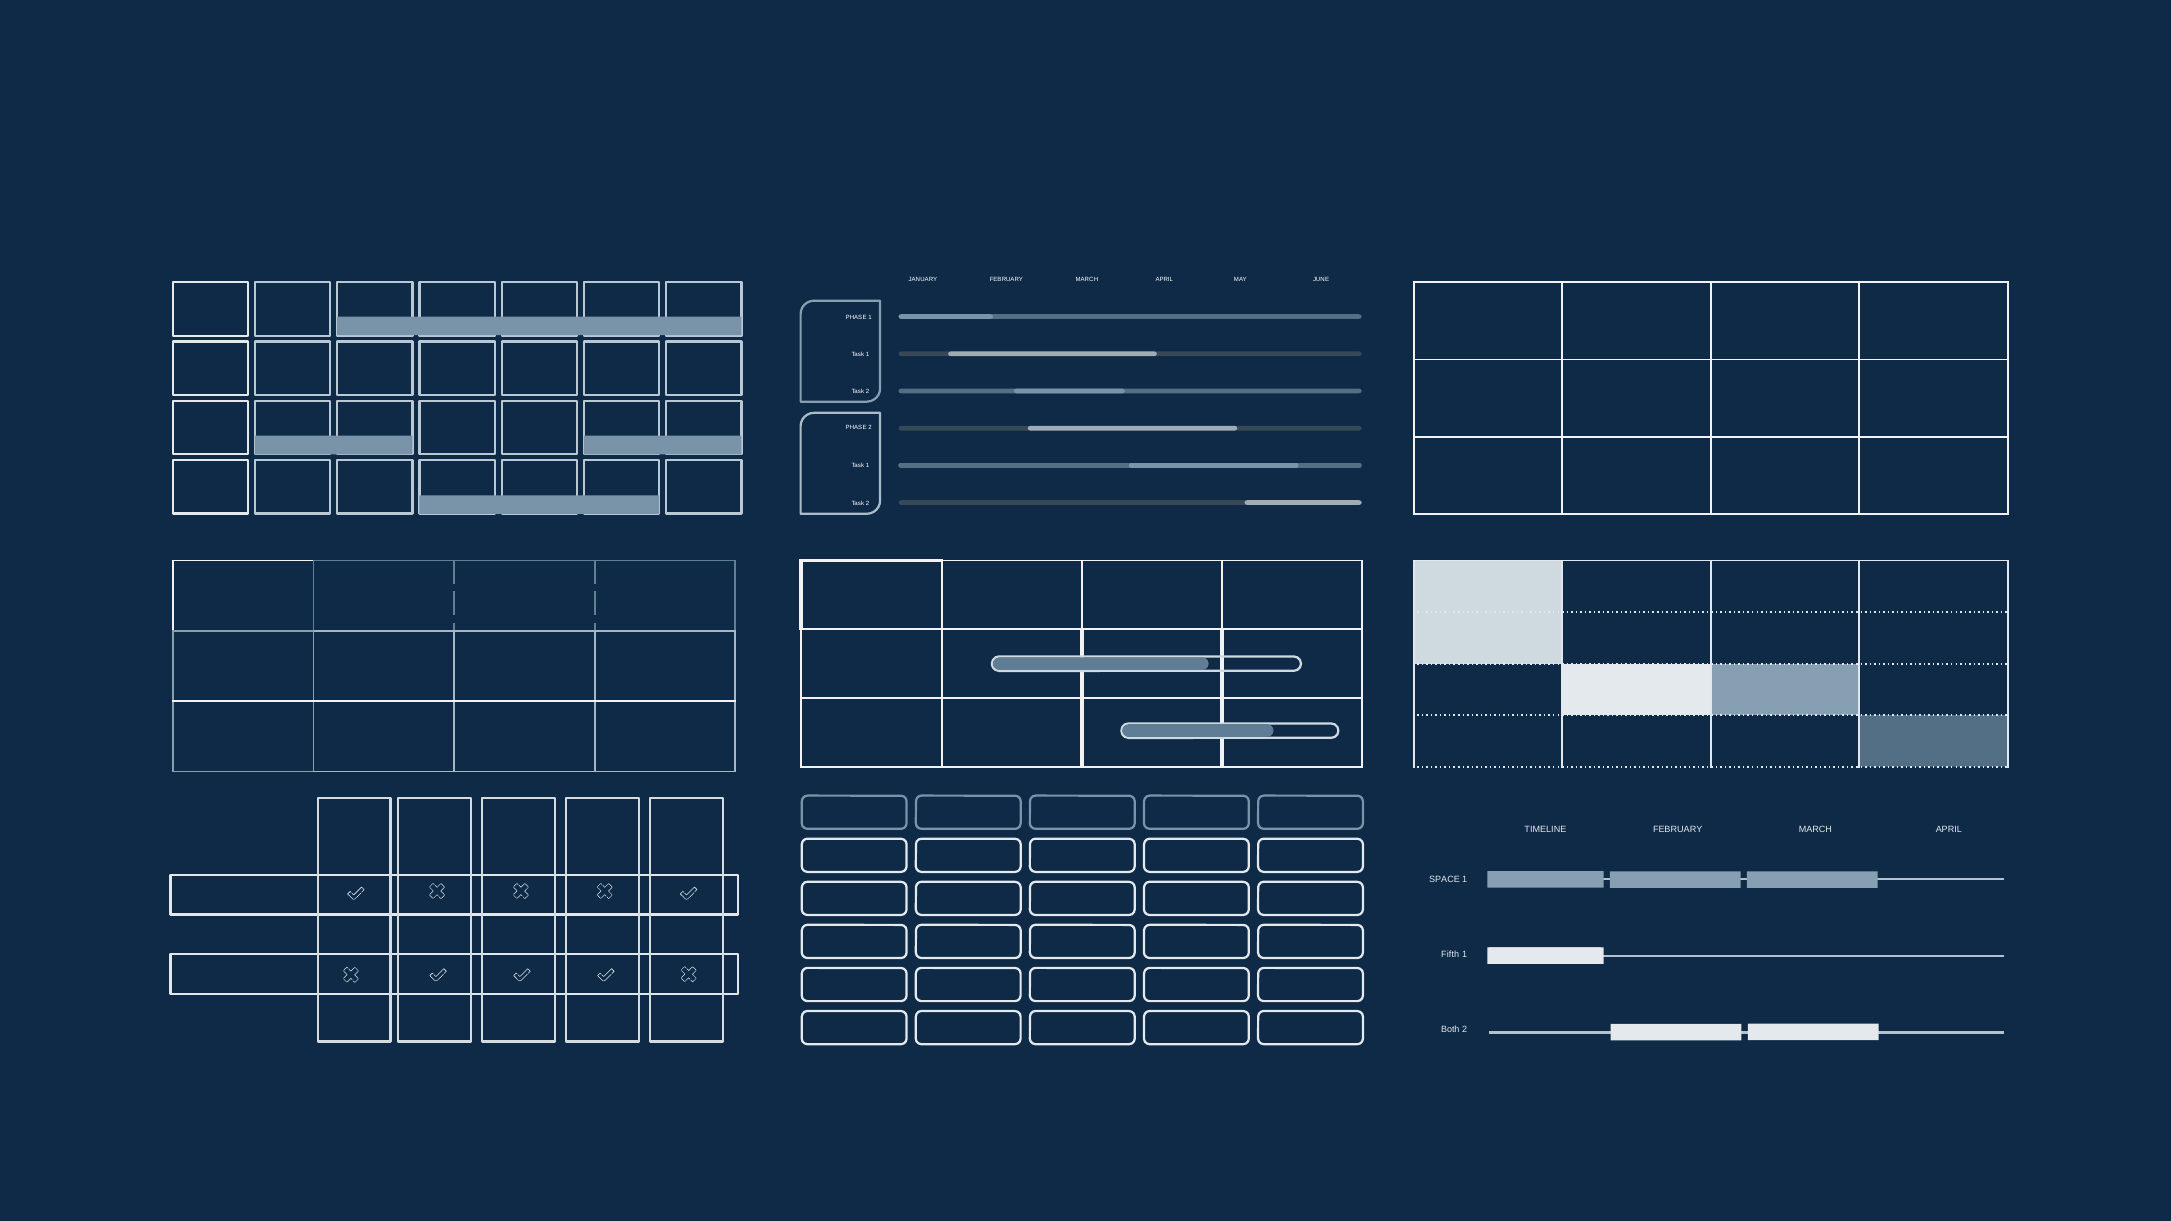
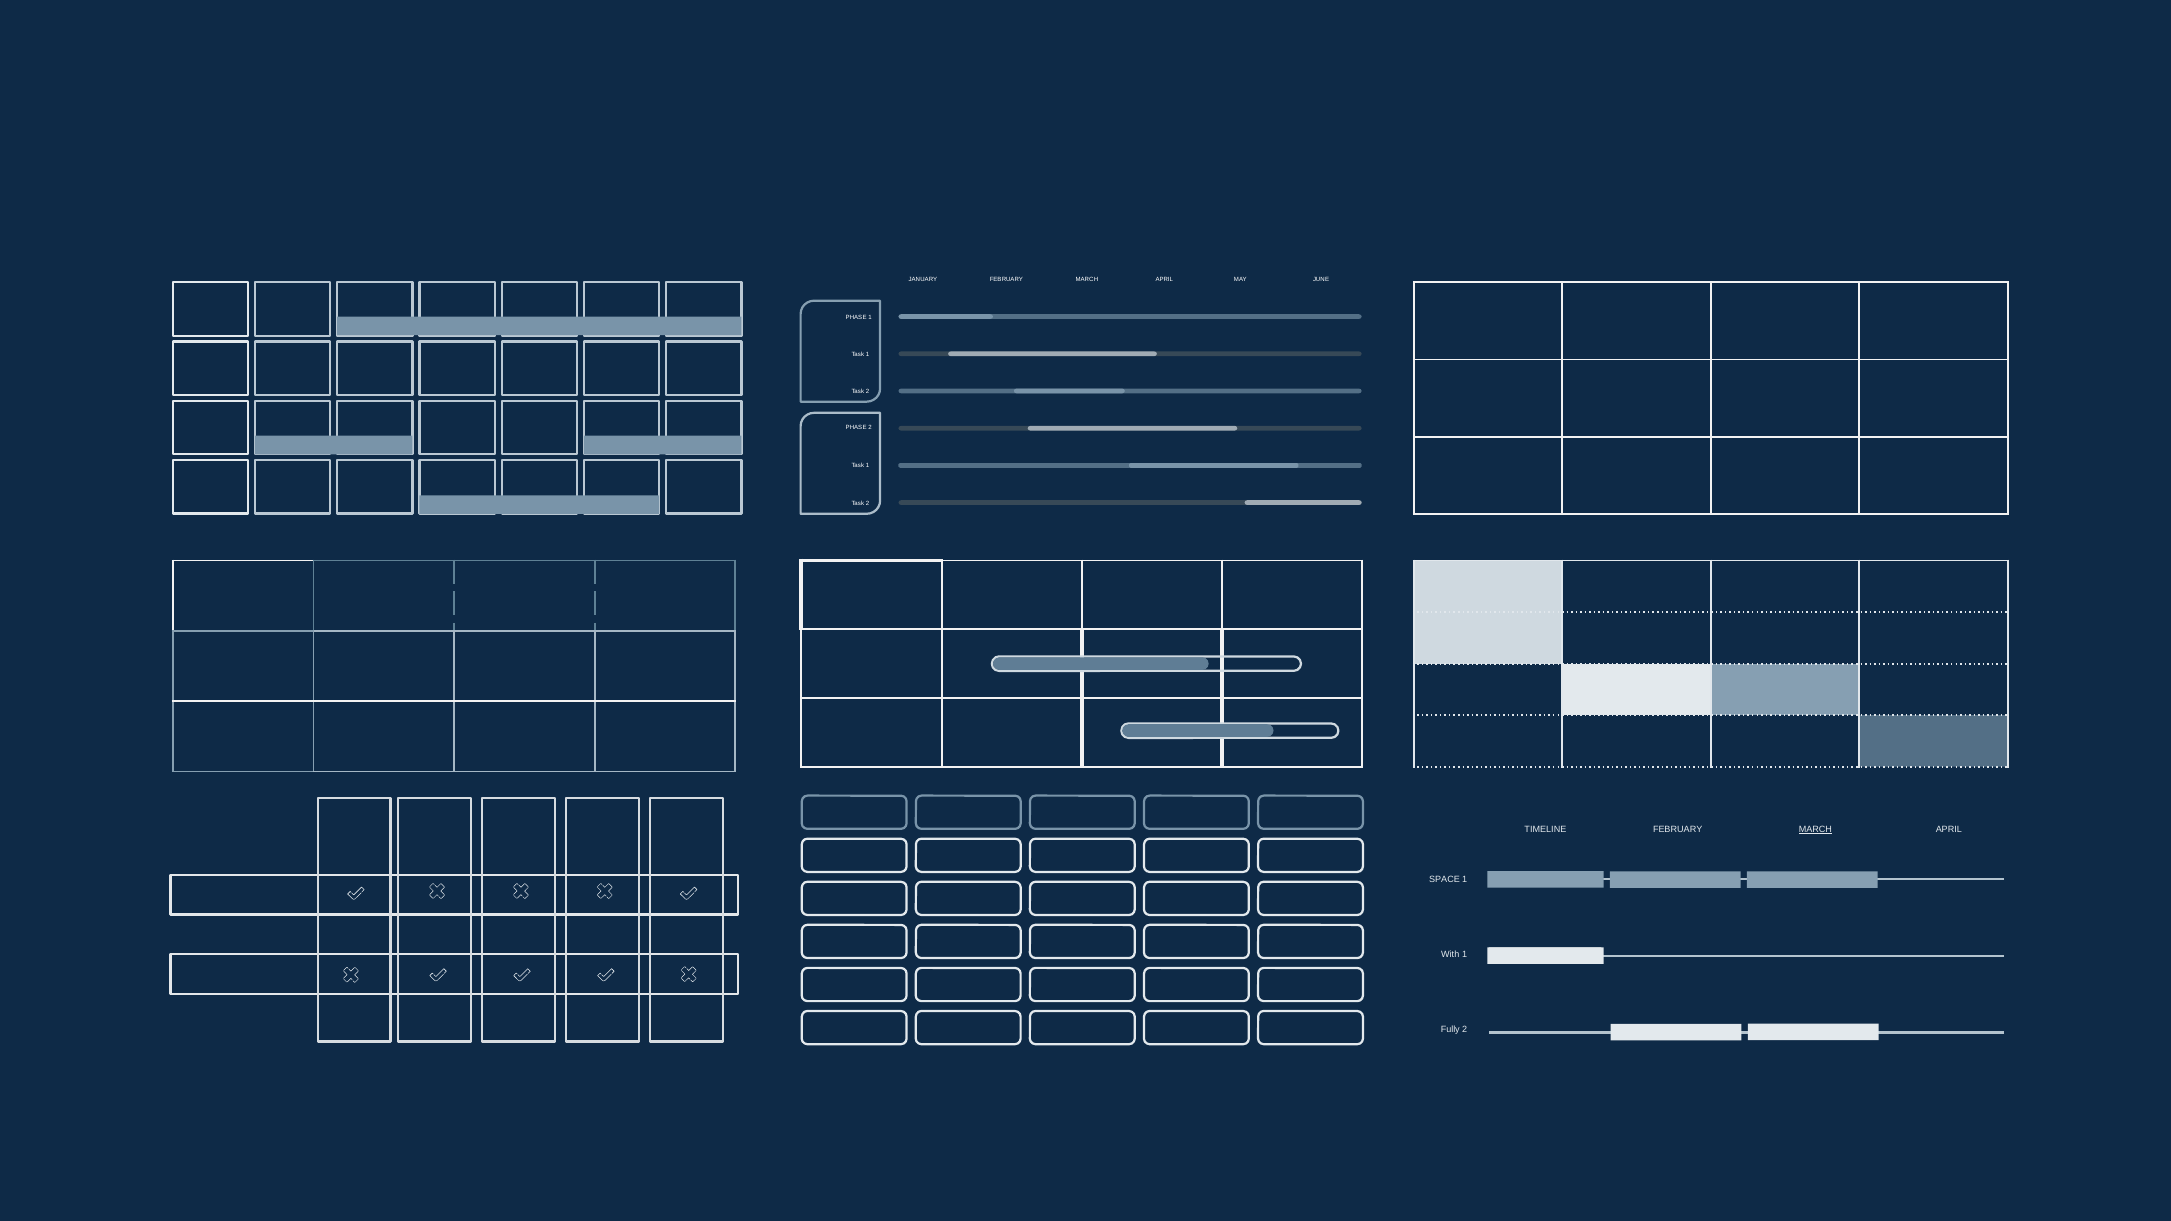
MARCH underline: none -> present (1815, 830)
Fifth: Fifth -> With (1450, 955)
Both: Both -> Fully (1450, 1030)
